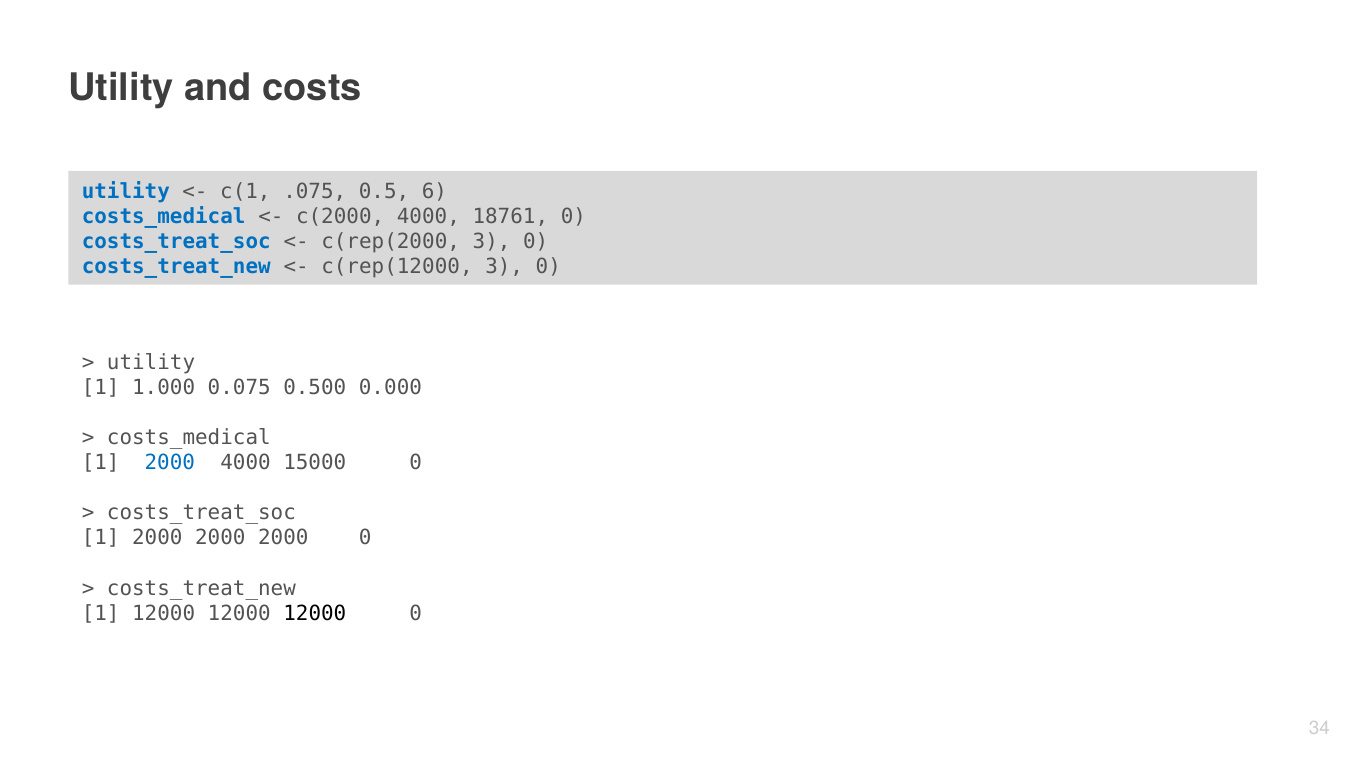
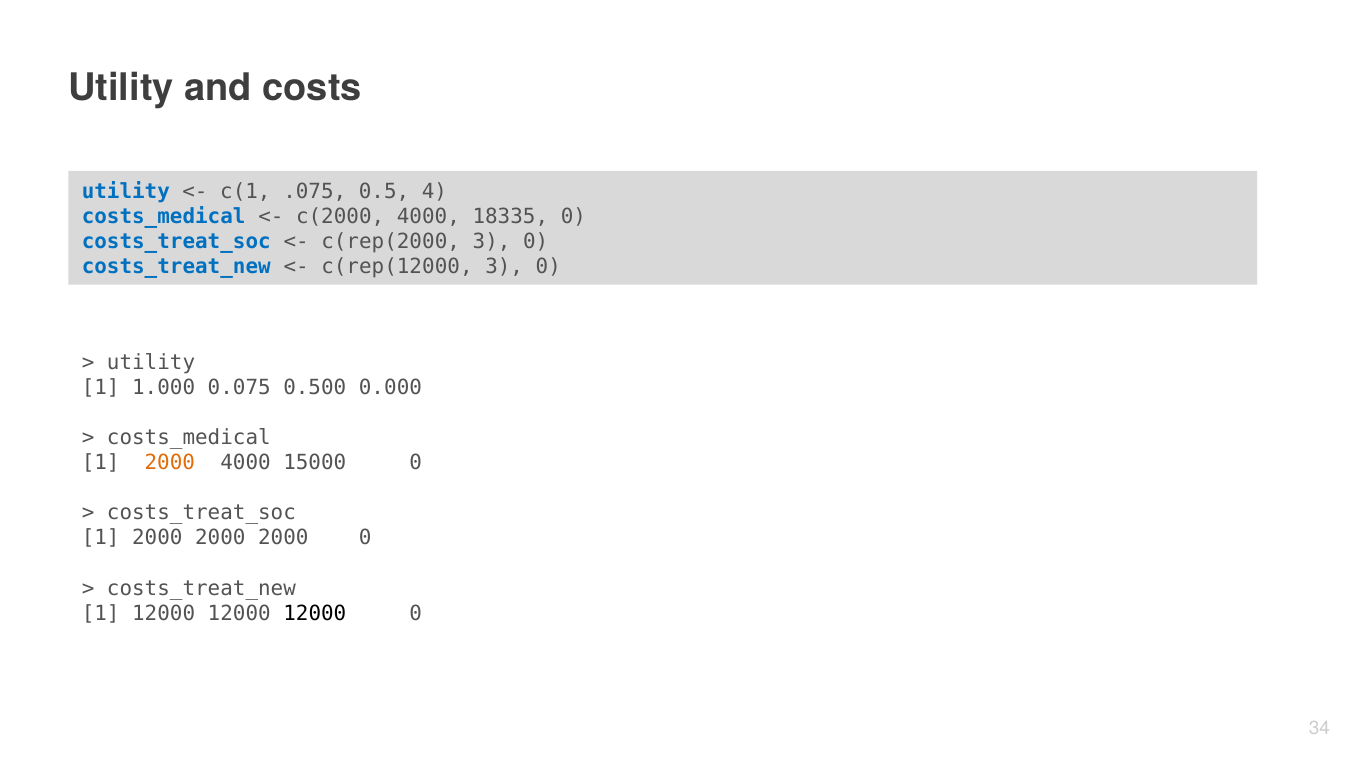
6: 6 -> 4 (434, 192)
18761: 18761 -> 18335 (510, 217)
2000 colour: blue -> orange (170, 463)
